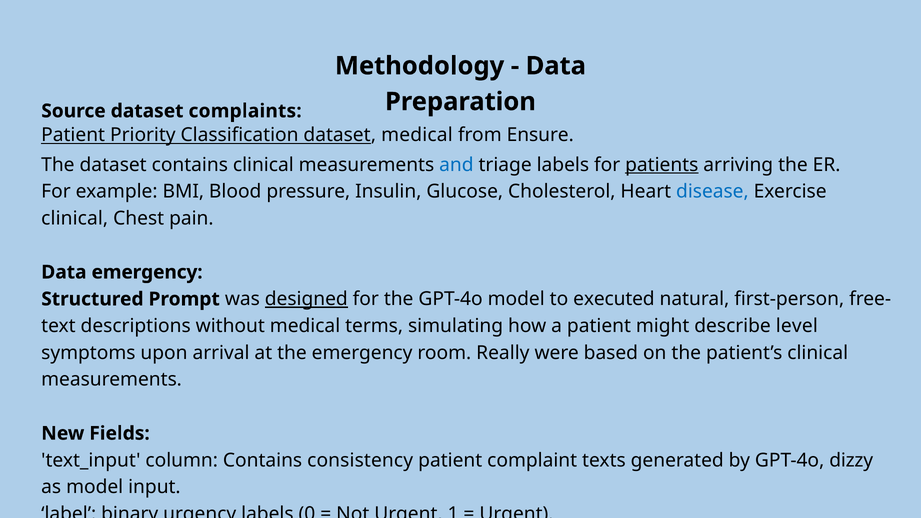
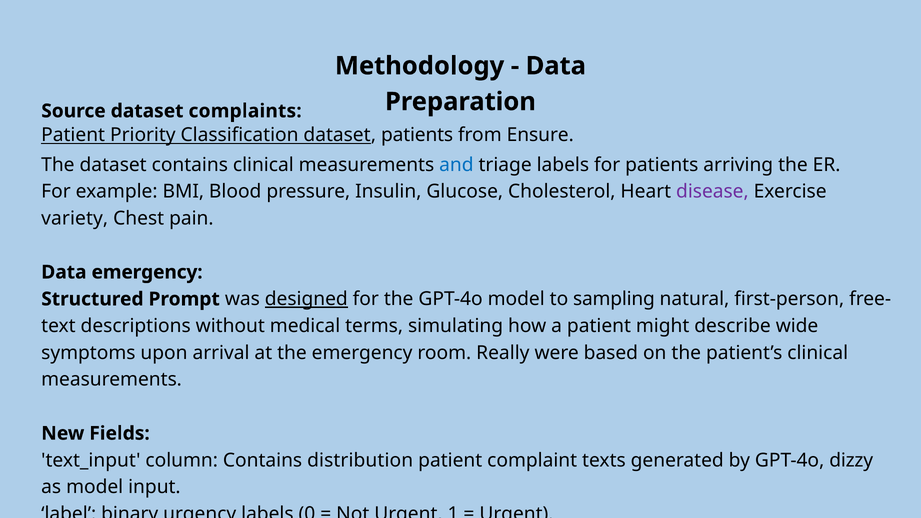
dataset medical: medical -> patients (417, 135)
patients underline: present -> none (662, 165)
disease colour: blue -> purple (712, 192)
clinical: clinical -> variety (75, 218)
executed: executed -> sampling (614, 299)
level: level -> wide (797, 326)
consistency: consistency -> distribution (360, 460)
